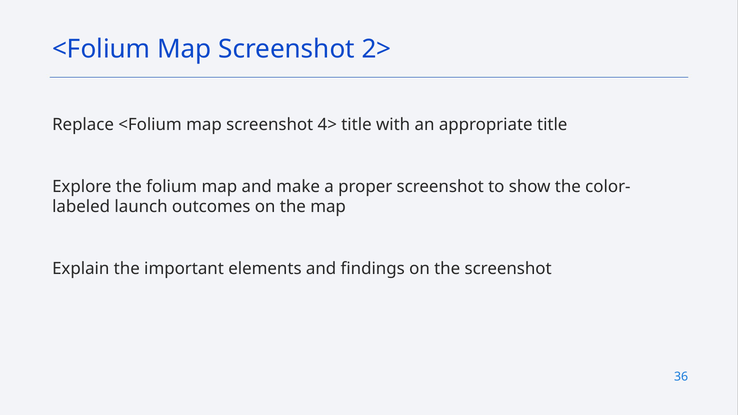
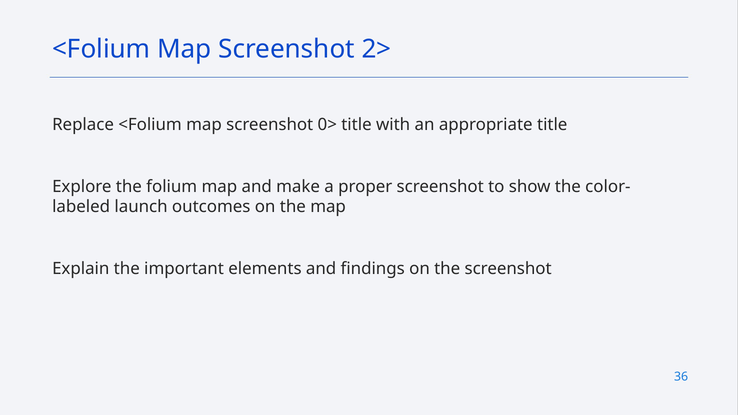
4>: 4> -> 0> (327, 125)
